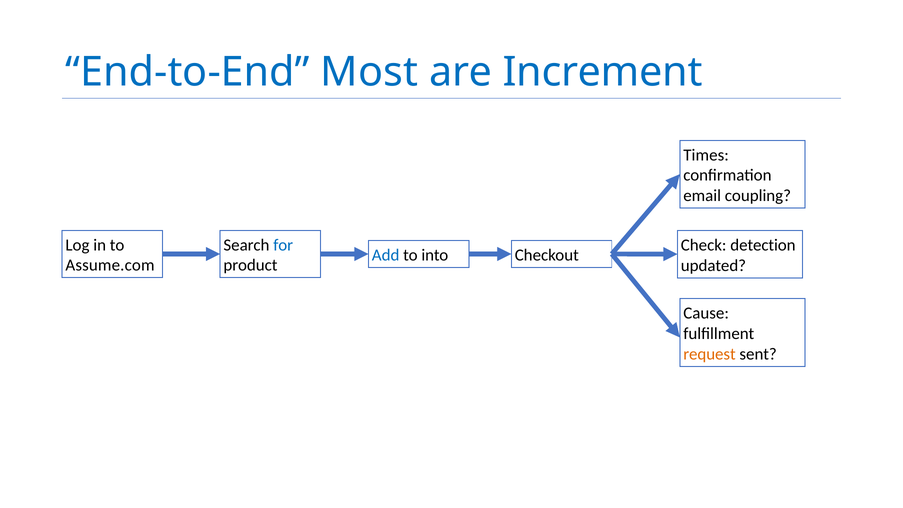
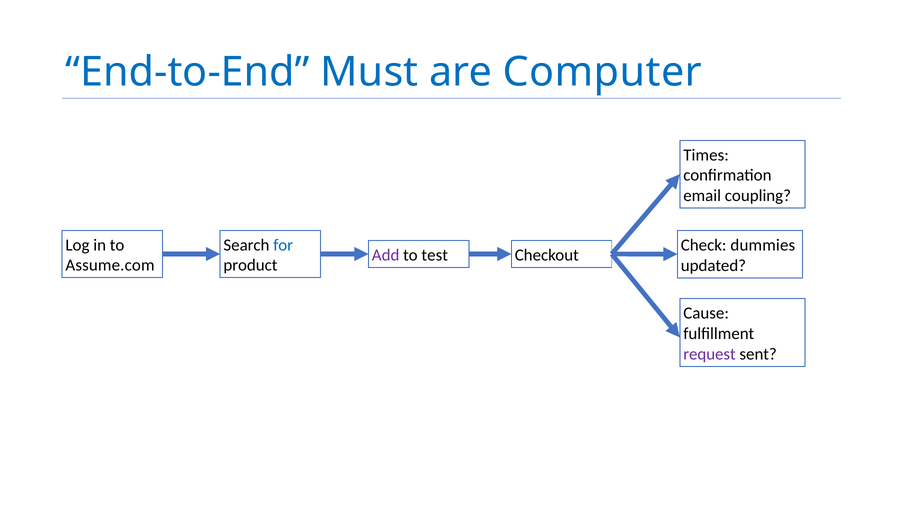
Most: Most -> Must (369, 72)
Increment: Increment -> Computer (602, 72)
detection: detection -> dummies (763, 245)
Add colour: blue -> purple (386, 255)
into: into -> test (435, 255)
request colour: orange -> purple (709, 354)
